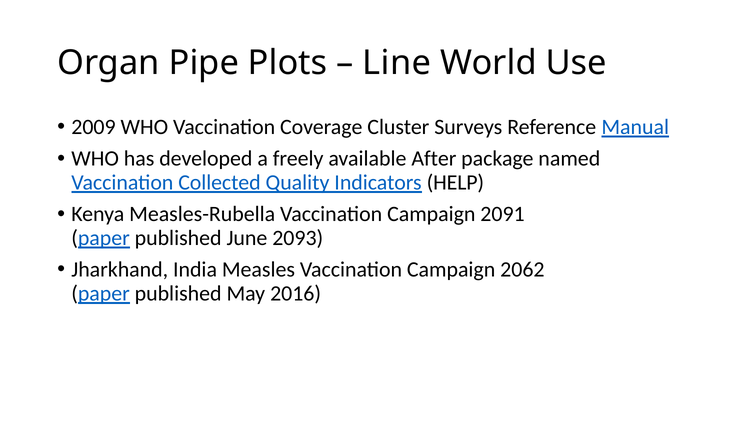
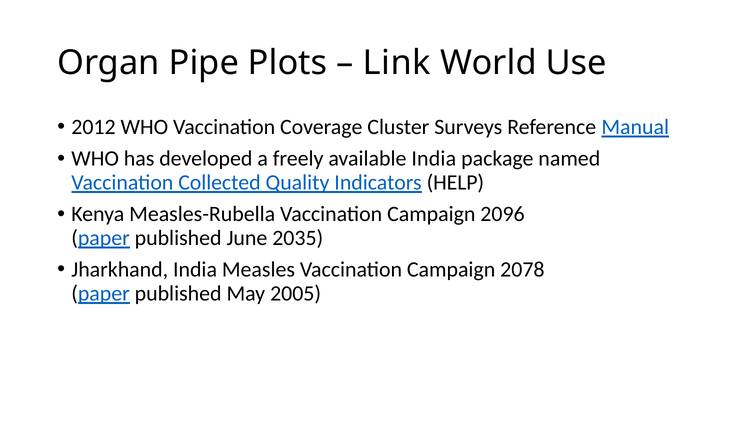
Line: Line -> Link (397, 63)
2009: 2009 -> 2012 (94, 127)
available After: After -> India (434, 159)
2091: 2091 -> 2096 (503, 214)
2093: 2093 -> 2035 (298, 238)
2062: 2062 -> 2078 (522, 270)
2016: 2016 -> 2005 (296, 294)
